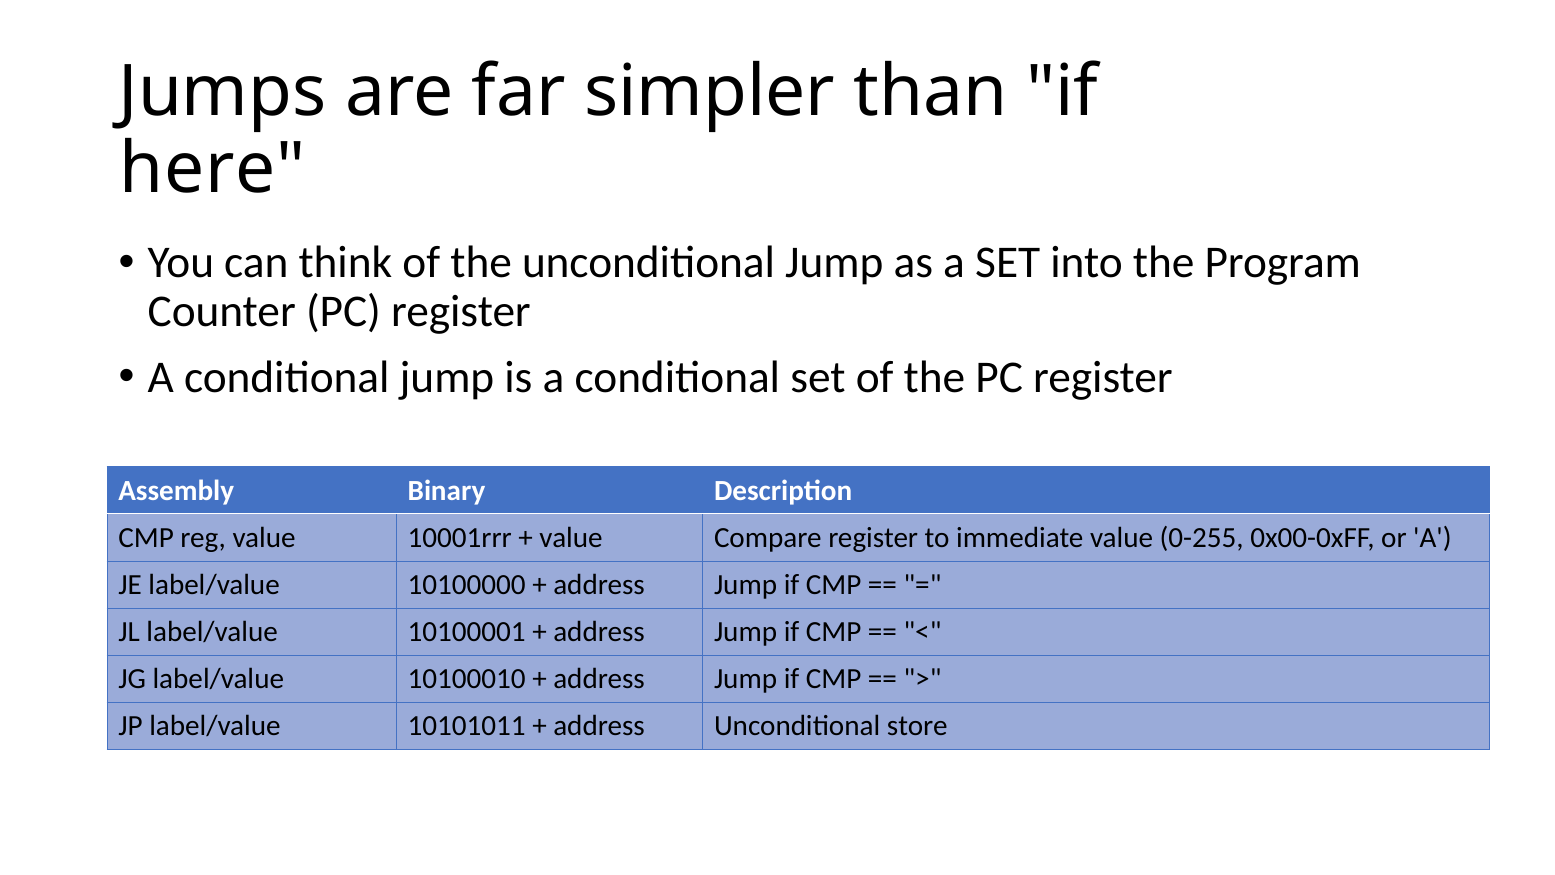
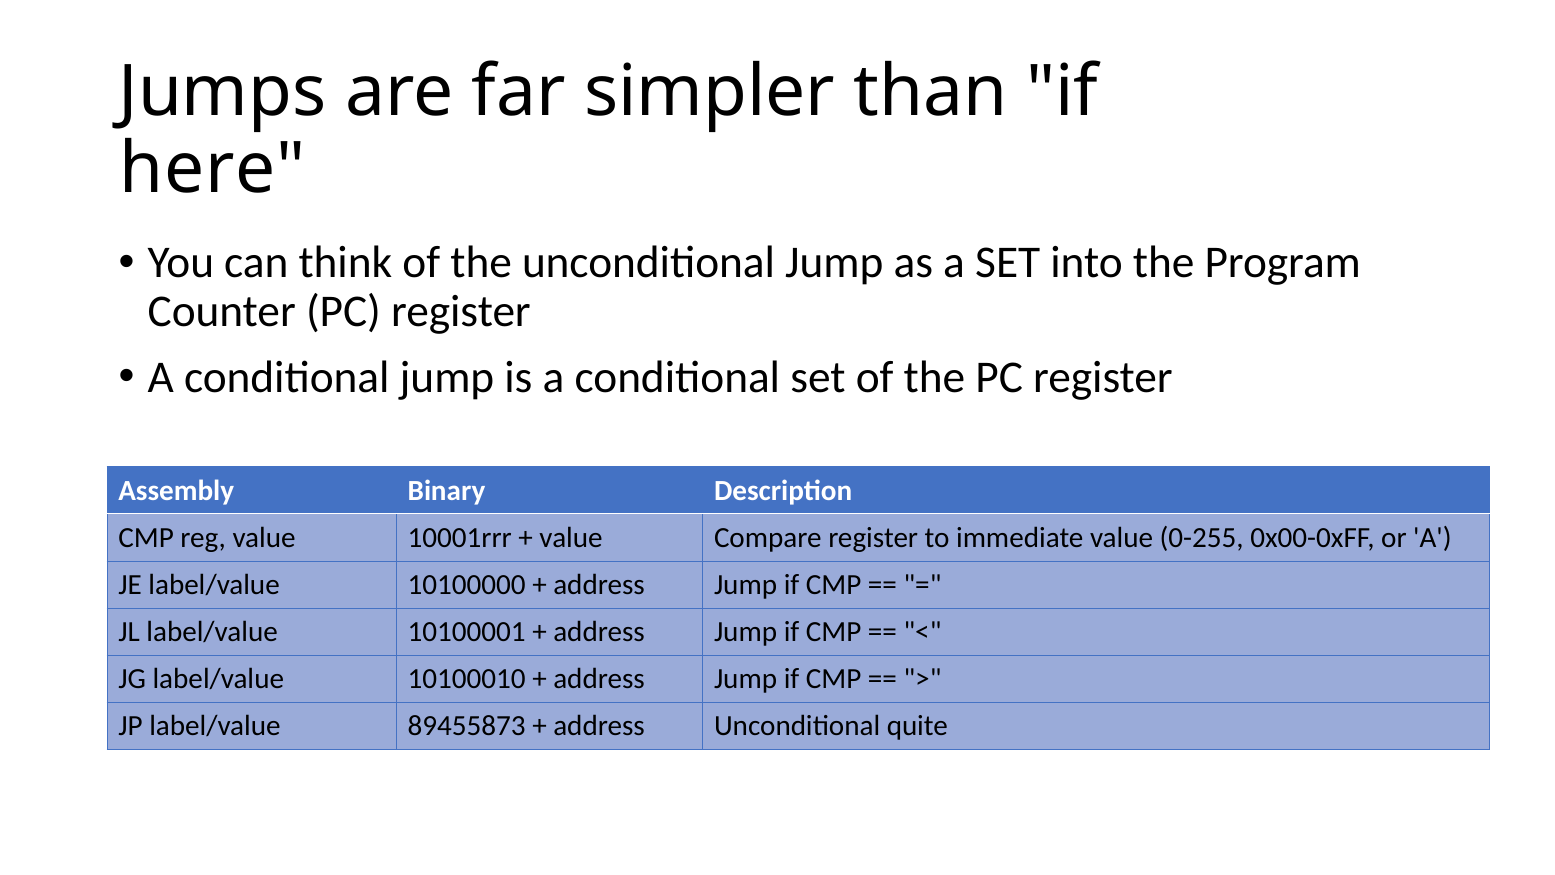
10101011: 10101011 -> 89455873 (467, 726)
store: store -> quite (917, 726)
